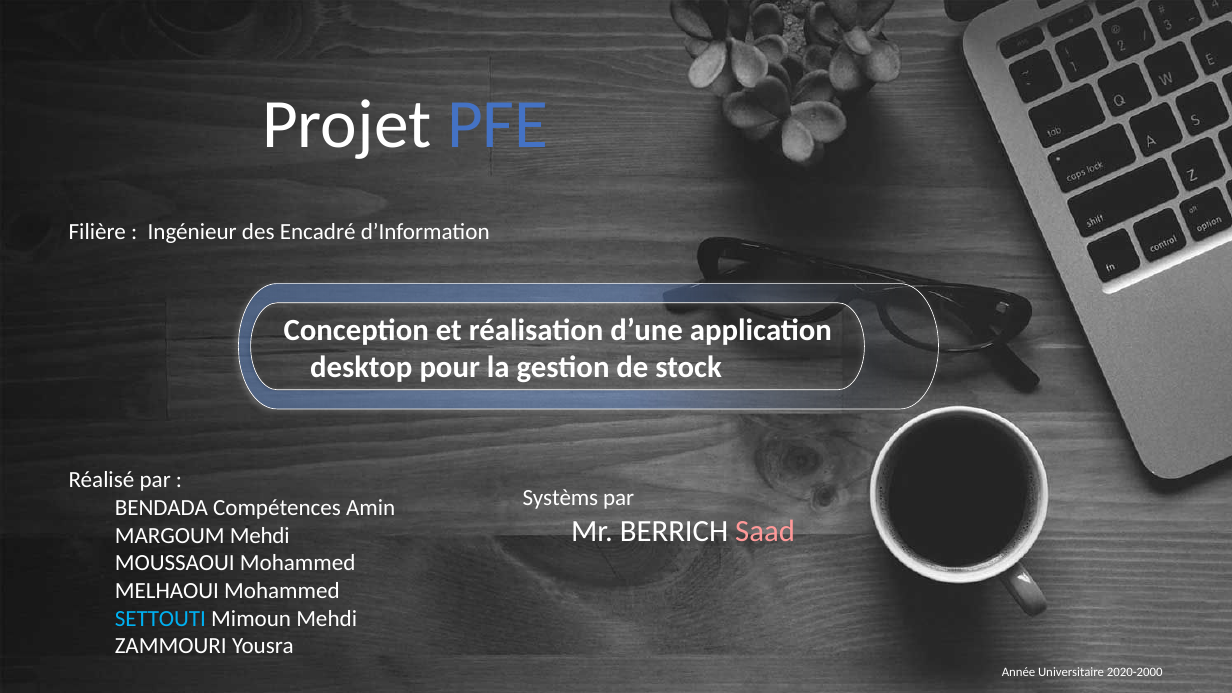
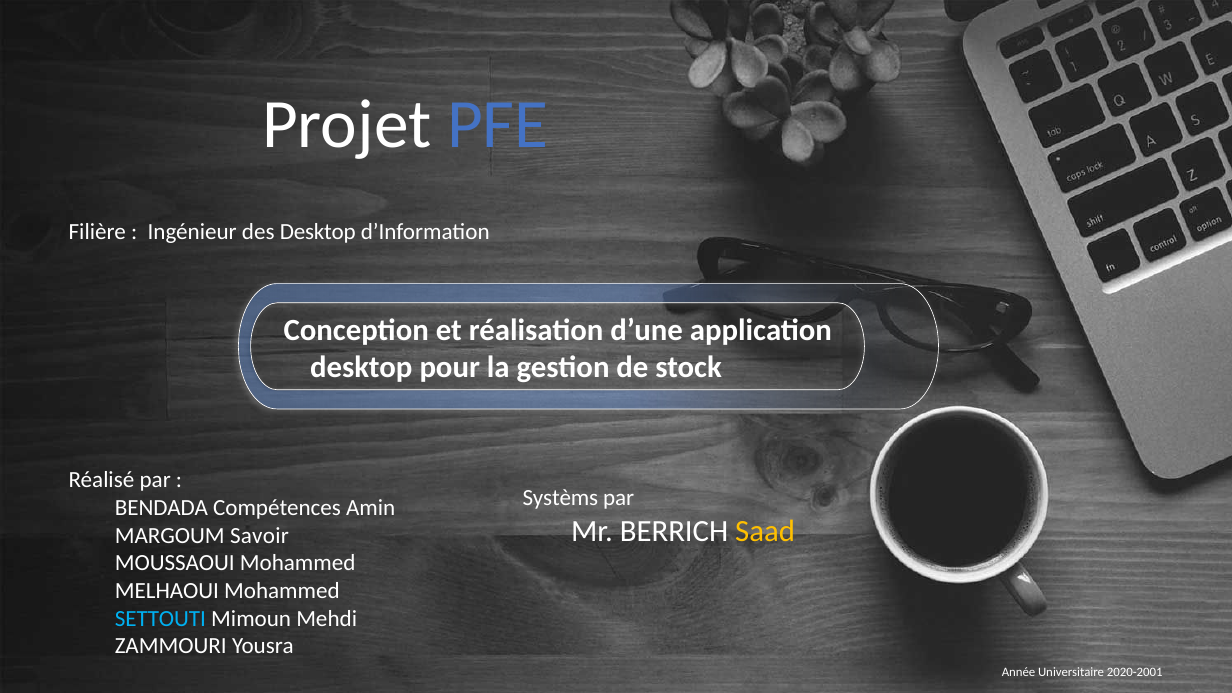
des Encadré: Encadré -> Desktop (318, 232)
Saad colour: pink -> yellow (765, 531)
MARGOUM Mehdi: Mehdi -> Savoir (259, 535)
2020-2000: 2020-2000 -> 2020-2001 (1135, 672)
